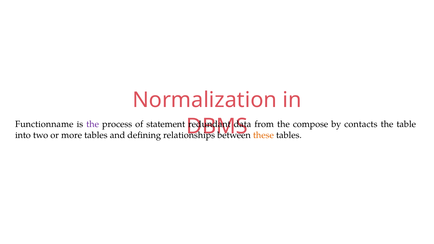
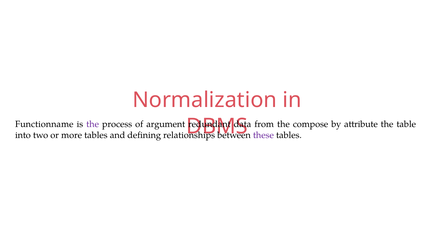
statement: statement -> argument (166, 124)
contacts: contacts -> attribute (361, 124)
these colour: orange -> purple (263, 135)
